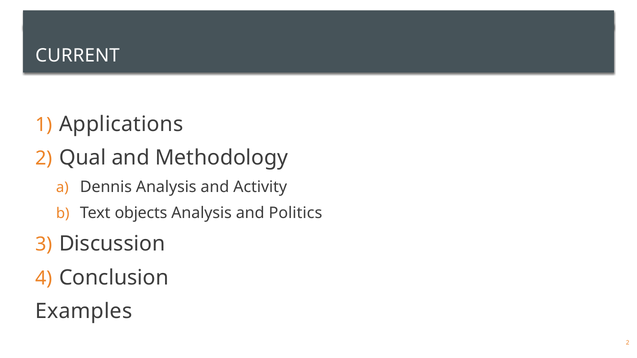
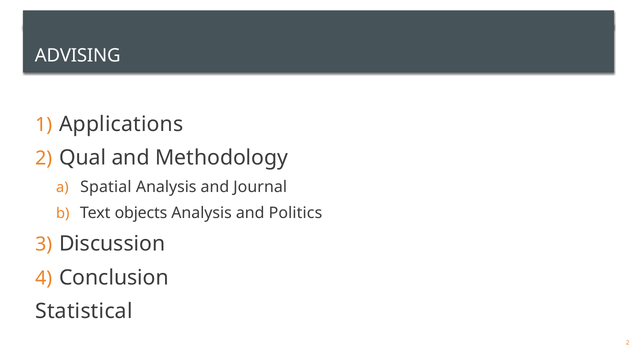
CURRENT: CURRENT -> ADVISING (78, 56)
Dennis: Dennis -> Spatial (106, 187)
Activity: Activity -> Journal (260, 187)
Examples: Examples -> Statistical (84, 312)
